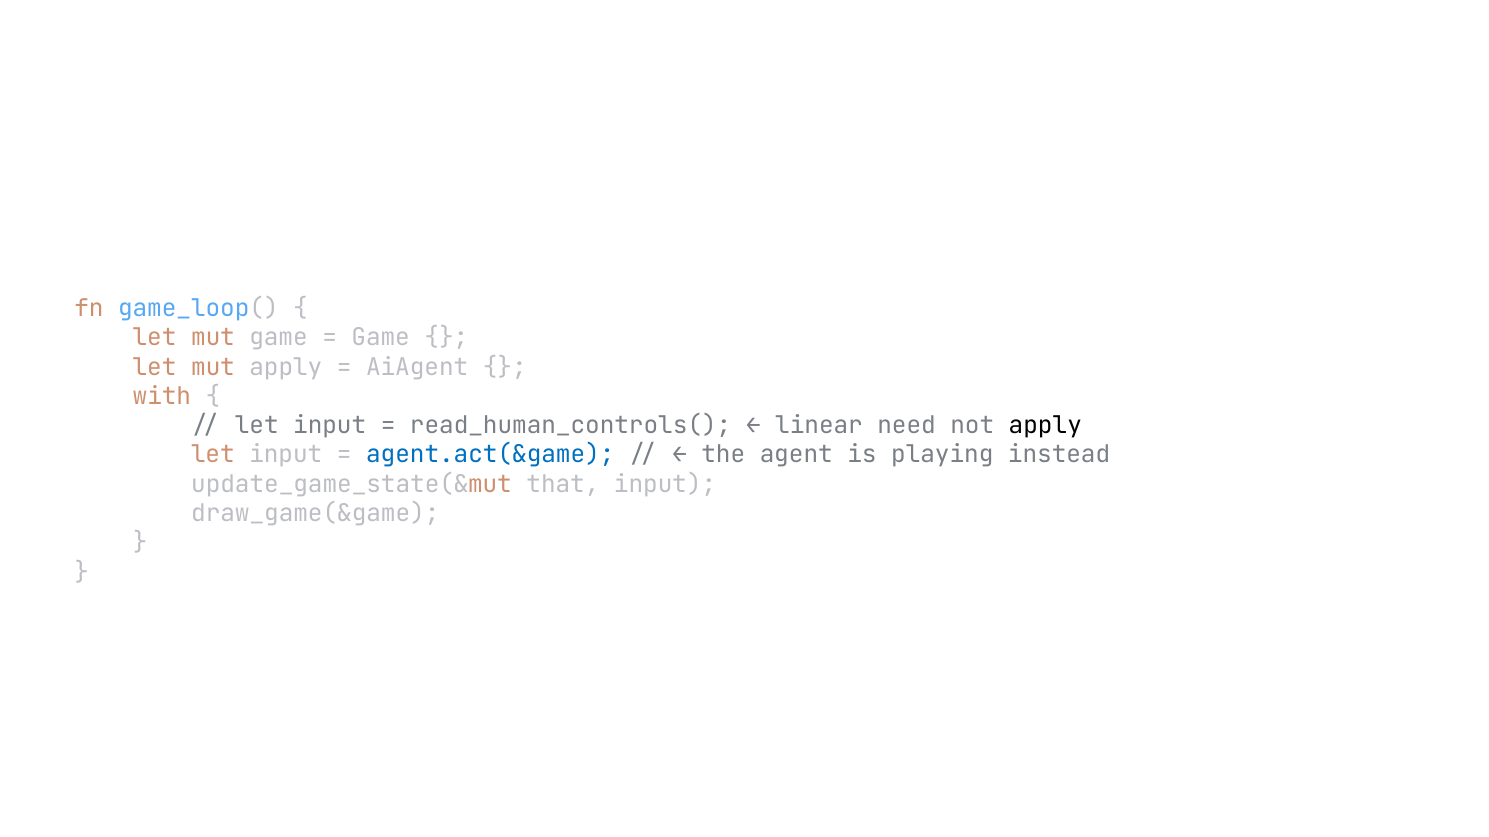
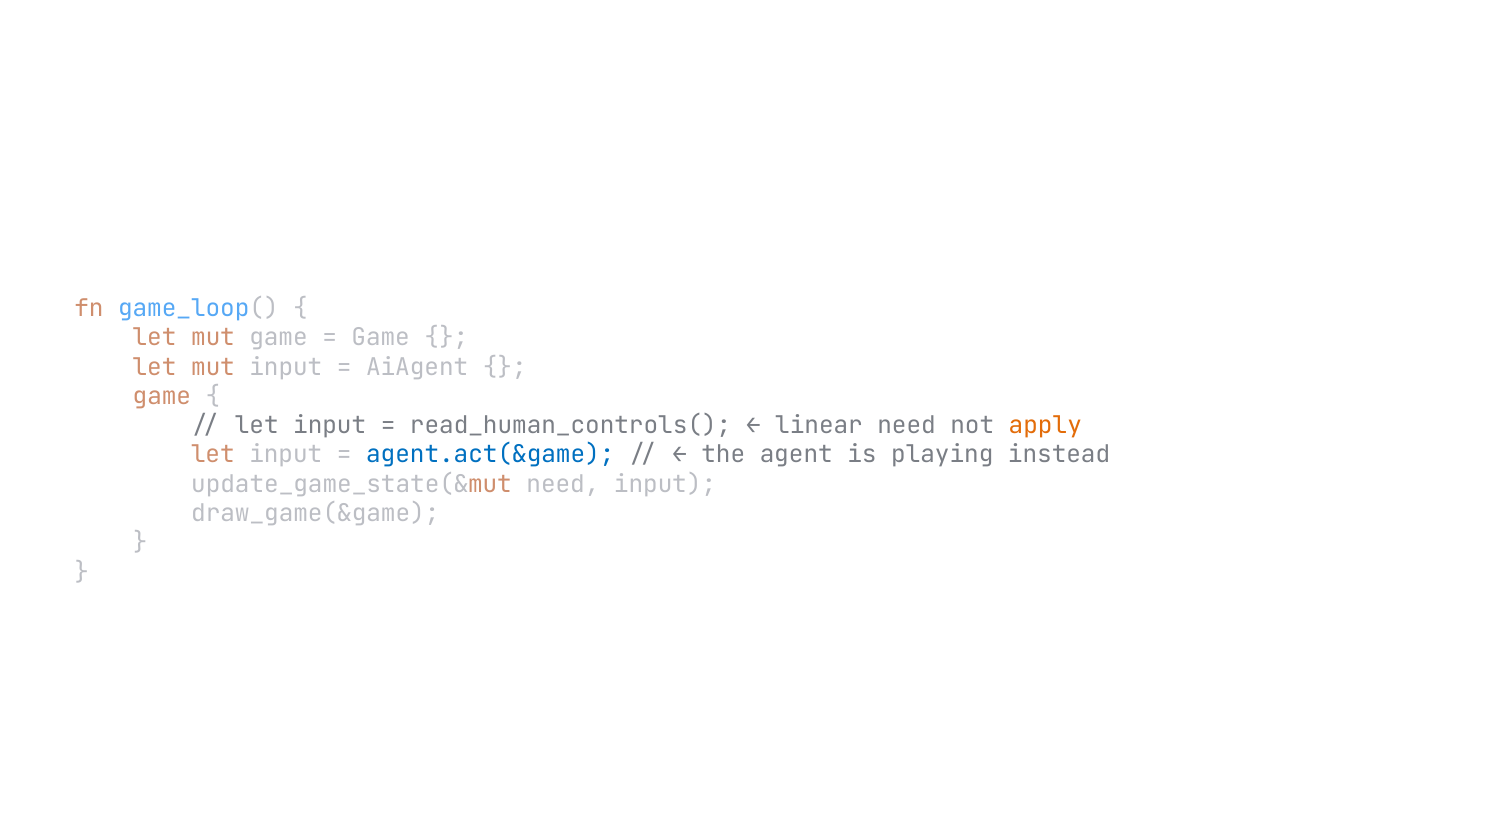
mut apply: apply -> input (286, 367)
with: with -> game (162, 397)
apply colour: black -> orange (1045, 426)
update_game_state(&mut that: that -> need (563, 485)
